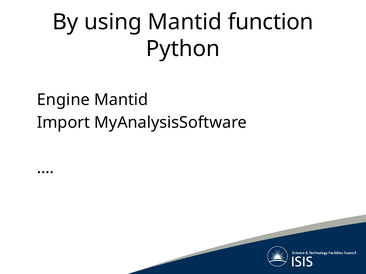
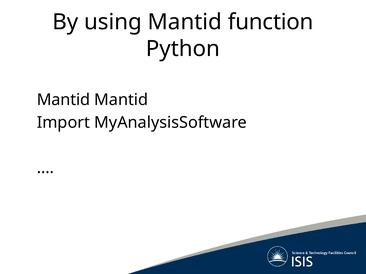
Engine: Engine -> Mantid (63, 100)
